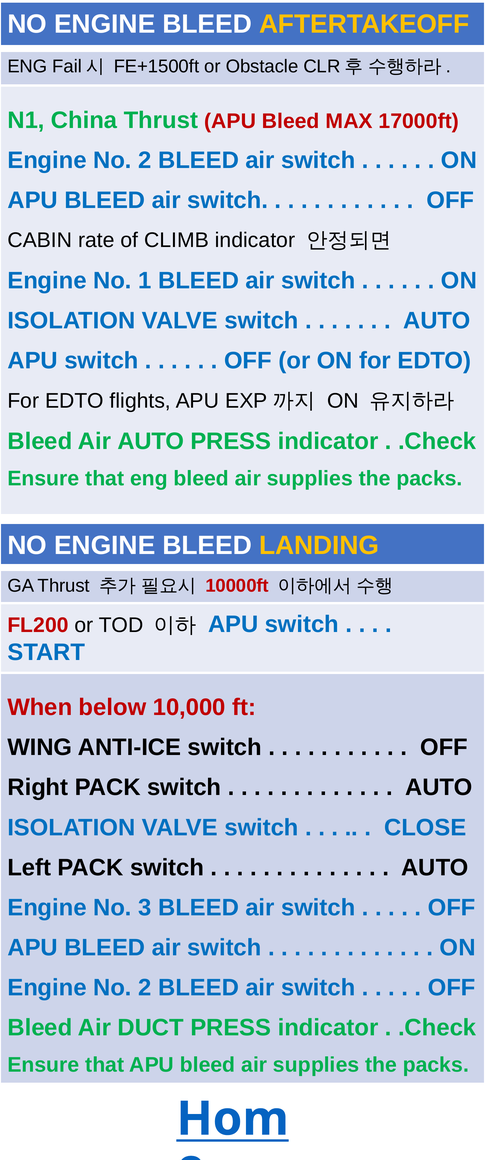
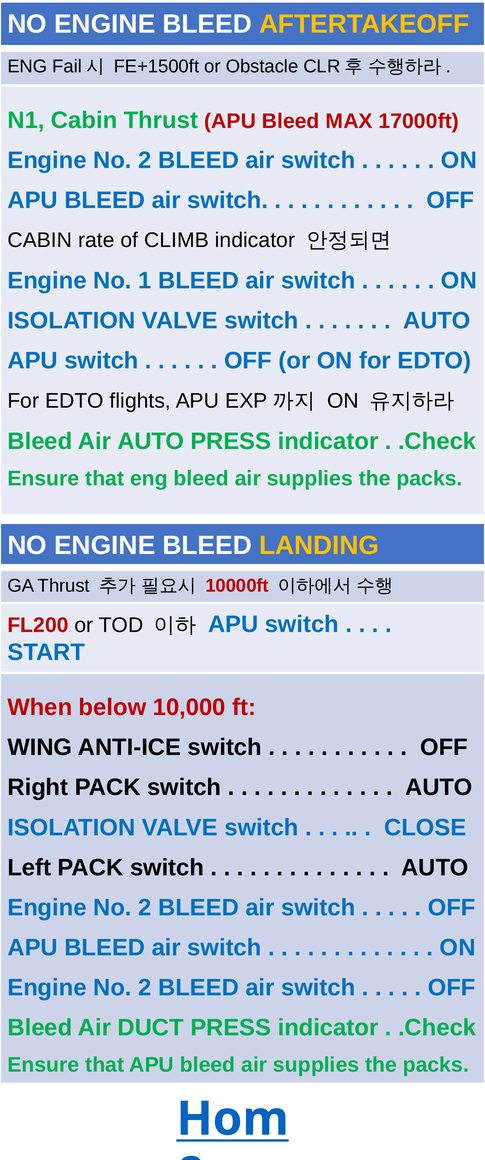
N1 China: China -> Cabin (84, 120)
3: 3 -> 2 (145, 908)
